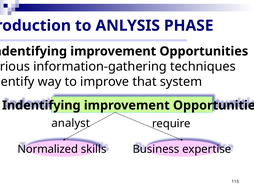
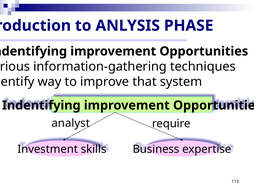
Normalized: Normalized -> Investment (48, 150)
